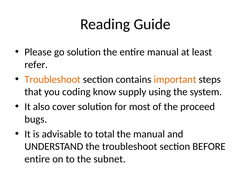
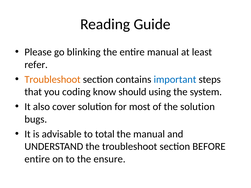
go solution: solution -> blinking (84, 52)
important colour: orange -> blue (175, 80)
supply: supply -> should (132, 92)
the proceed: proceed -> solution (198, 107)
subnet: subnet -> ensure (110, 159)
